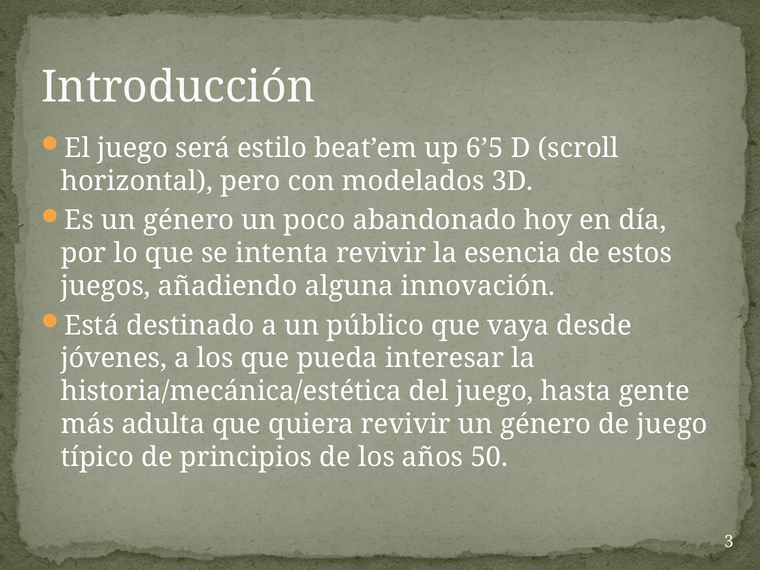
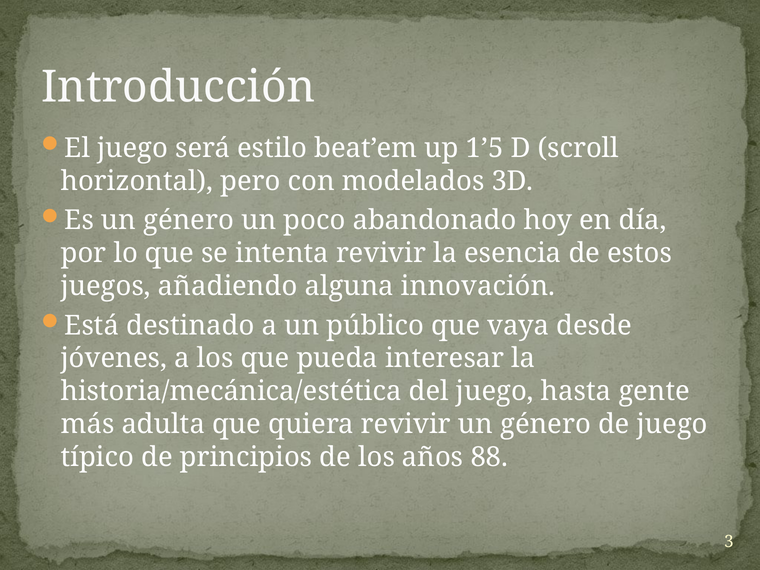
6’5: 6’5 -> 1’5 (485, 148)
50: 50 -> 88 (489, 457)
